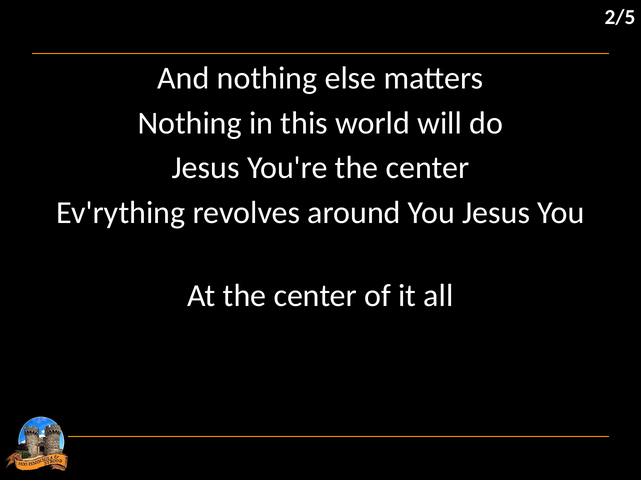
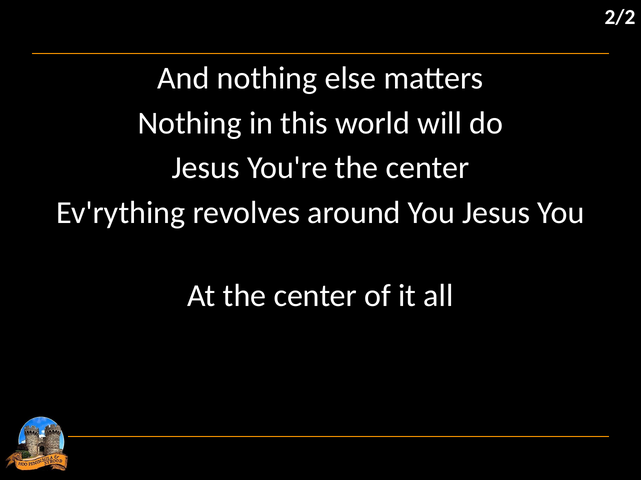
2/5: 2/5 -> 2/2 (620, 17)
